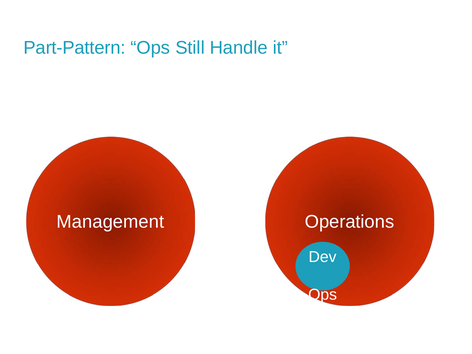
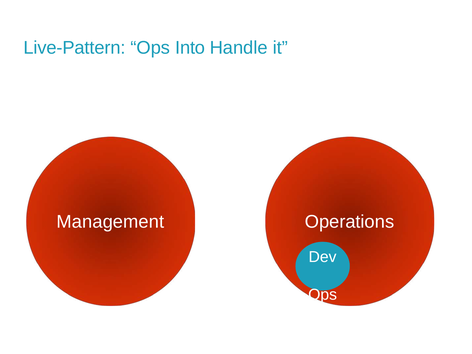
Part-Pattern: Part-Pattern -> Live-Pattern (75, 48)
Still: Still -> Into (190, 48)
